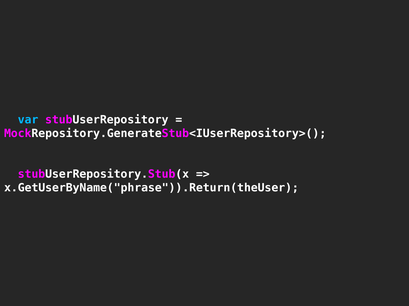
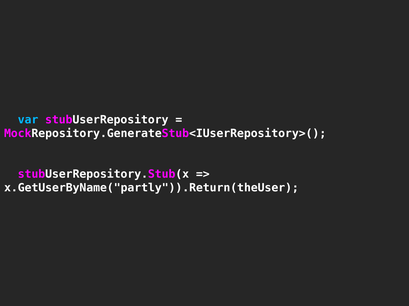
x.GetUserByName("phrase")).Return(theUser: x.GetUserByName("phrase")).Return(theUser -> x.GetUserByName("partly")).Return(theUser (151, 188)
